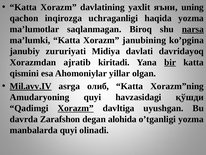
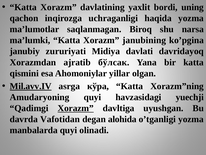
яъни: яъни -> bordi (166, 7)
narsa underline: present -> none (193, 29)
kiritadi: kiritadi -> бўлсак (114, 62)
bir underline: present -> none (170, 62)
олиб: олиб -> кўра (98, 86)
қўшди: қўшди -> yuechji (190, 97)
Zarafshon: Zarafshon -> Vafotidan (60, 119)
